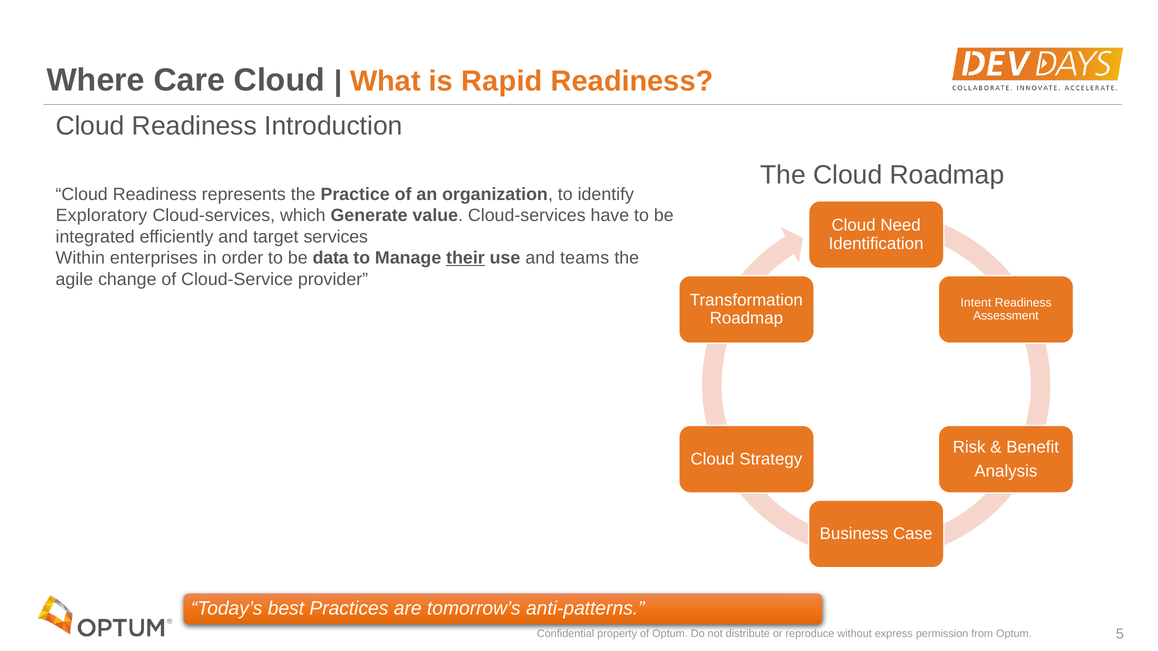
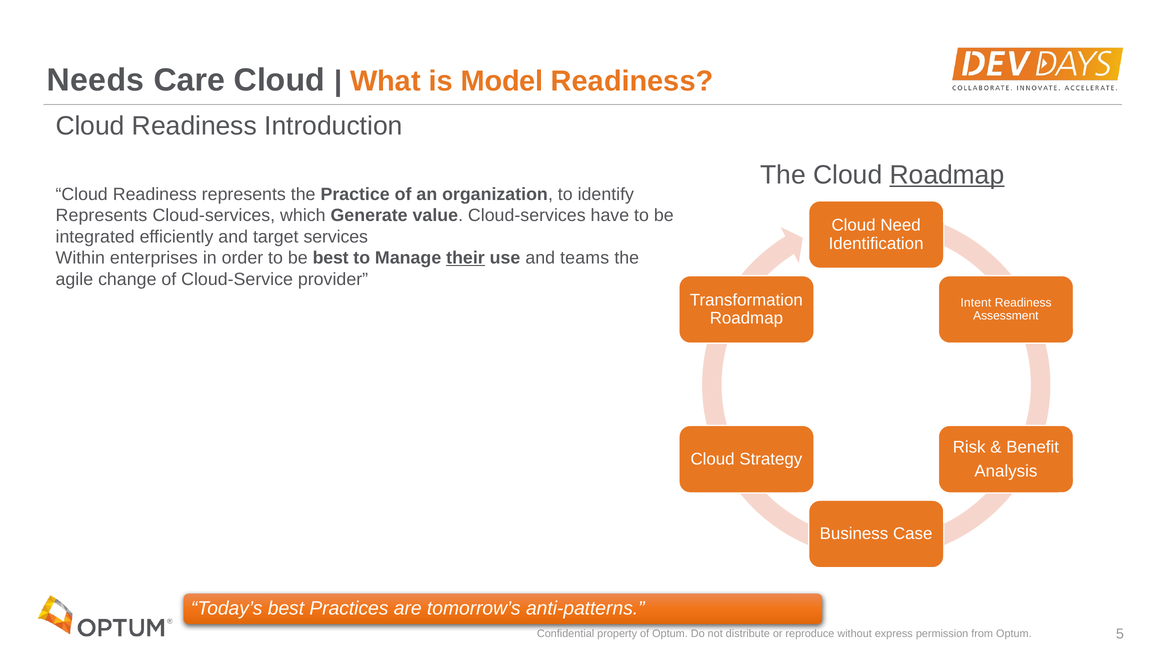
Where: Where -> Needs (96, 80)
Rapid: Rapid -> Model (502, 81)
Roadmap underline: none -> present (947, 175)
Exploratory: Exploratory -> Represents (101, 216)
be data: data -> best (331, 258)
